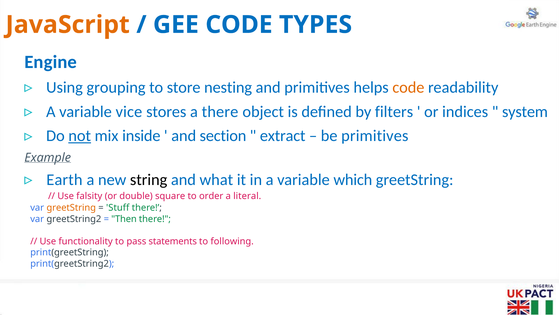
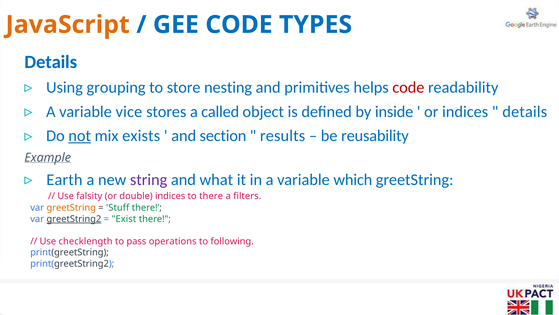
Engine: Engine -> Details (51, 62)
code colour: orange -> red (408, 87)
a there: there -> called (220, 111)
filters: filters -> inside (394, 111)
system: system -> details (525, 111)
inside: inside -> exists (141, 136)
extract: extract -> results (283, 136)
be primitives: primitives -> reusability (375, 136)
string colour: black -> purple (149, 179)
double square: square -> indices (170, 196)
to order: order -> there (211, 196)
literal: literal -> filters (247, 196)
greetString2 underline: none -> present (74, 219)
Then: Then -> Exist (124, 219)
functionality: functionality -> checklength (86, 241)
statements: statements -> operations (173, 241)
